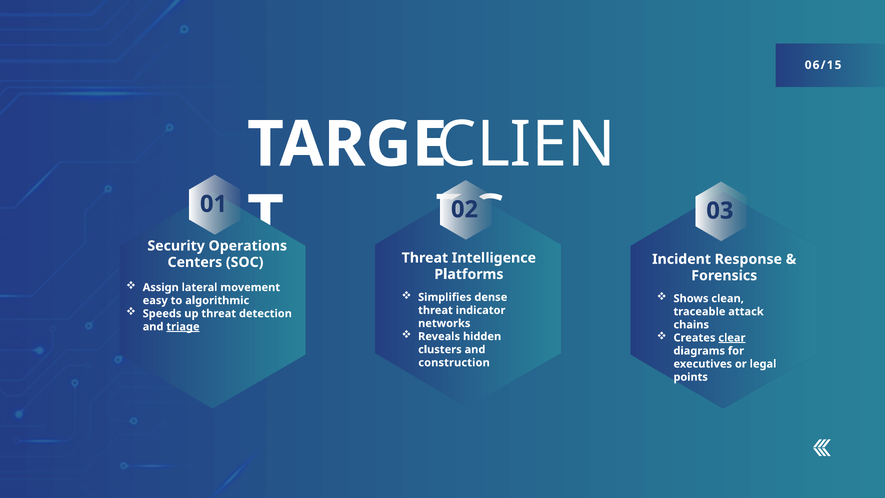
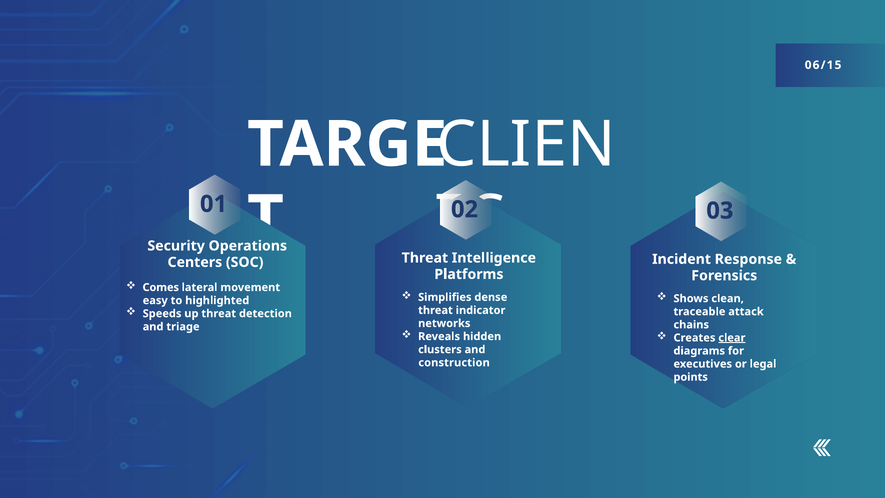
Assign: Assign -> Comes (161, 287)
algorithmic: algorithmic -> highlighted (217, 300)
triage underline: present -> none (183, 327)
